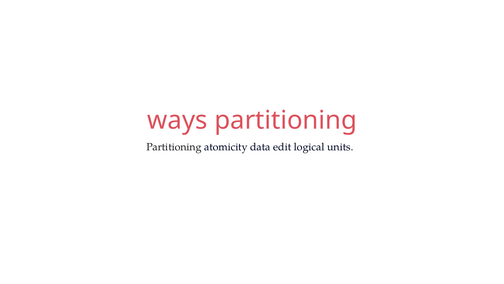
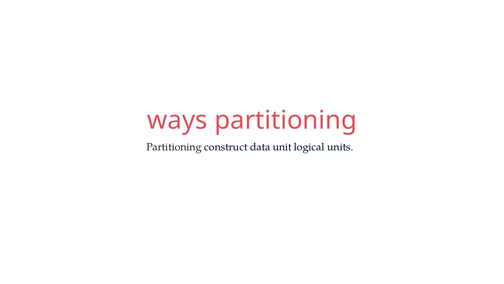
atomicity: atomicity -> construct (226, 147)
edit: edit -> unit (282, 147)
